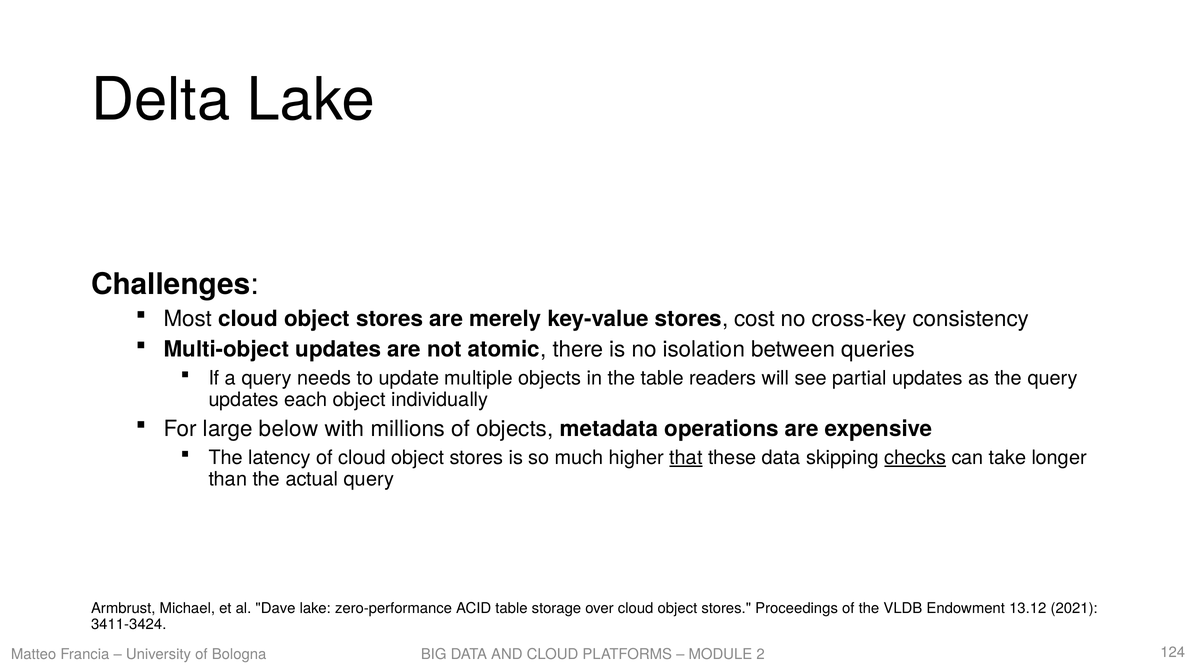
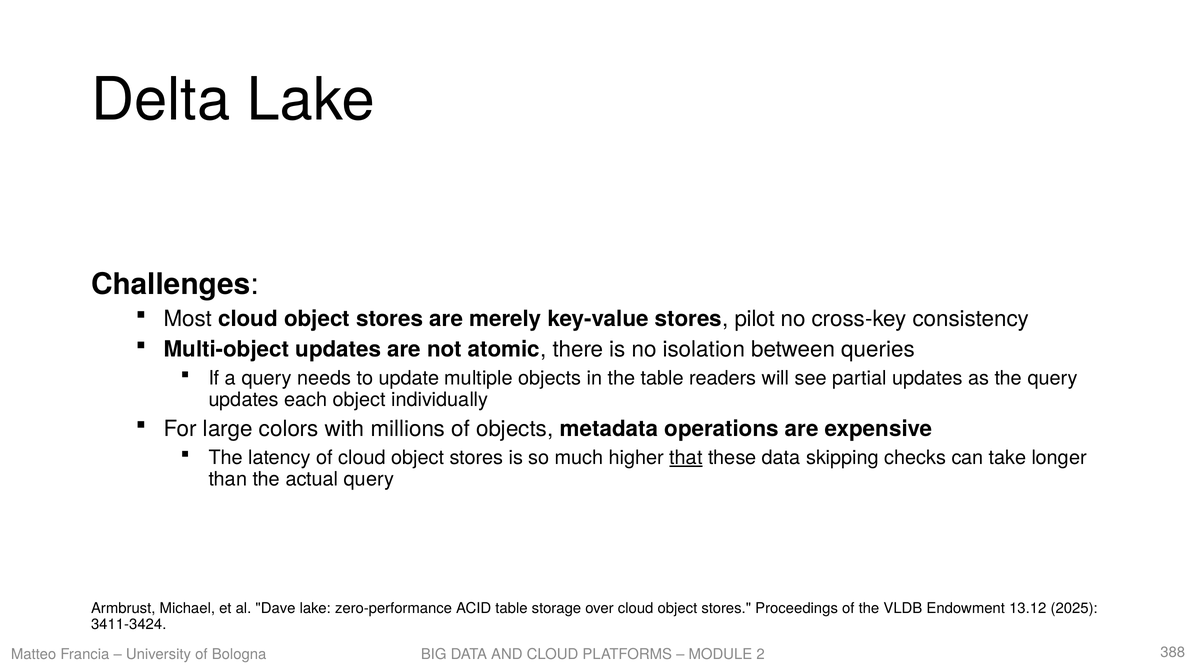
cost: cost -> pilot (755, 319)
below: below -> colors (289, 429)
checks underline: present -> none (915, 458)
2021: 2021 -> 2025 (1074, 609)
124: 124 -> 388 (1173, 653)
